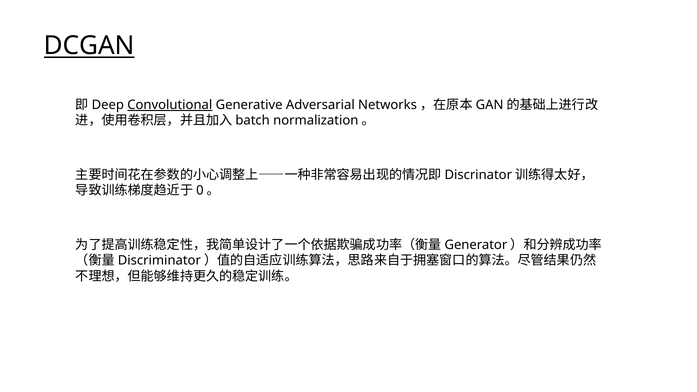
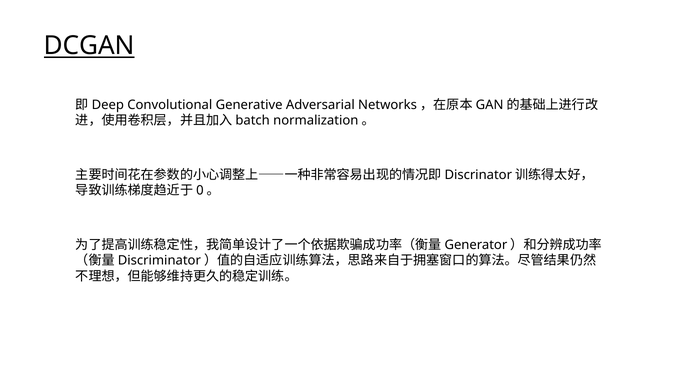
Convolutional underline: present -> none (170, 105)
